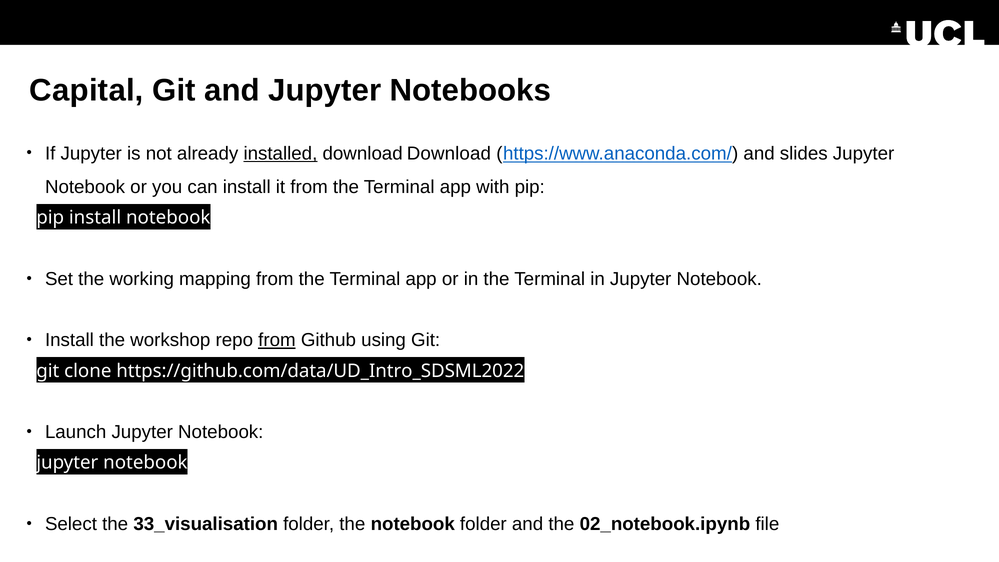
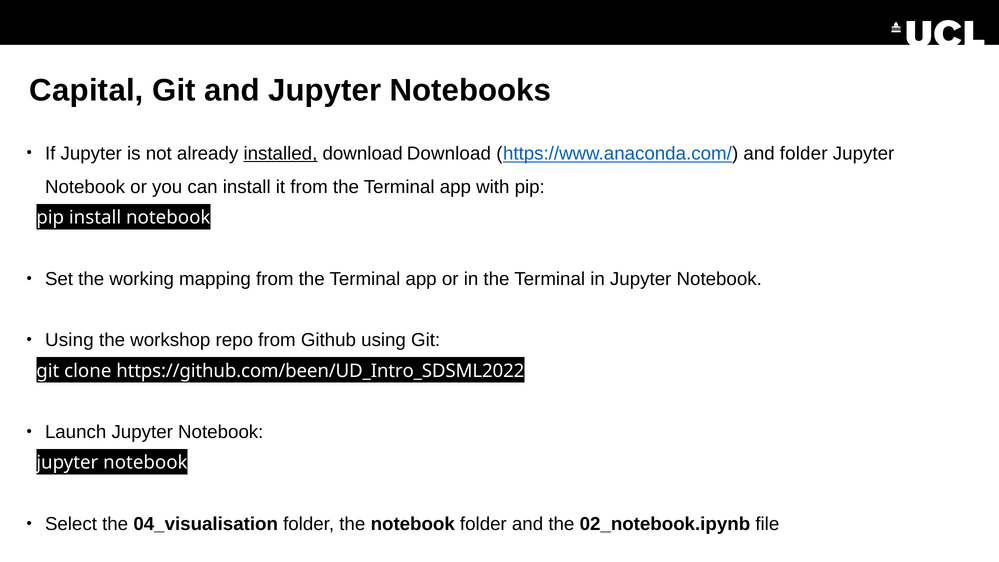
and slides: slides -> folder (804, 154)
Install: Install -> Using (69, 340)
from underline: present -> none (277, 340)
https://github.com/data/UD_Intro_SDSML2022: https://github.com/data/UD_Intro_SDSML2022 -> https://github.com/been/UD_Intro_SDSML2022 (320, 371)
33_visualisation: 33_visualisation -> 04_visualisation (206, 524)
